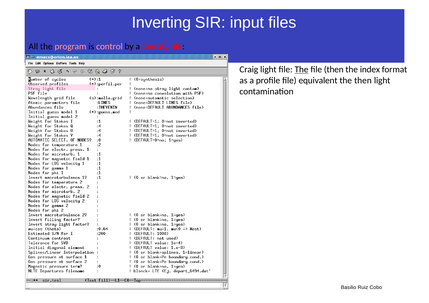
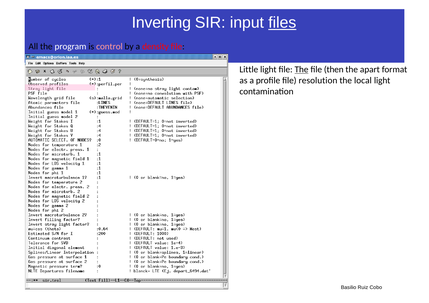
files underline: none -> present (282, 23)
program colour: pink -> white (71, 46)
Craig: Craig -> Little (249, 70)
index: index -> apart (370, 70)
equivalent: equivalent -> resolution (318, 81)
the then: then -> local (363, 81)
